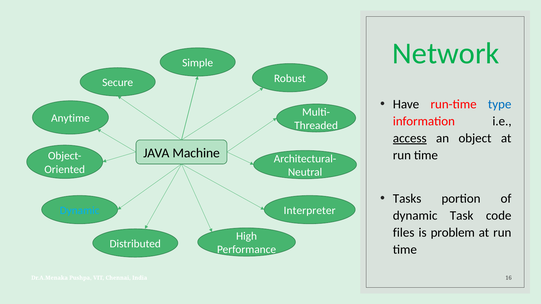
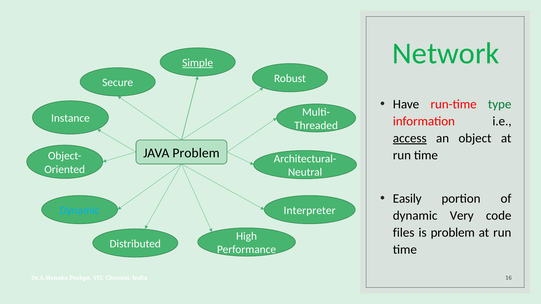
Simple underline: none -> present (198, 63)
type colour: blue -> green (500, 104)
Anytime: Anytime -> Instance (70, 118)
JAVA Machine: Machine -> Problem (196, 153)
Tasks: Tasks -> Easily (407, 199)
Task: Task -> Very (462, 216)
